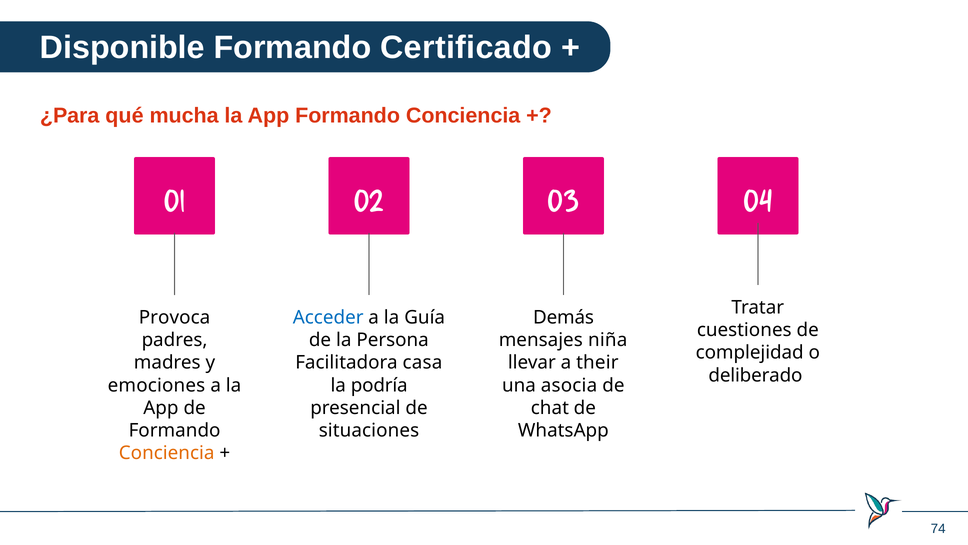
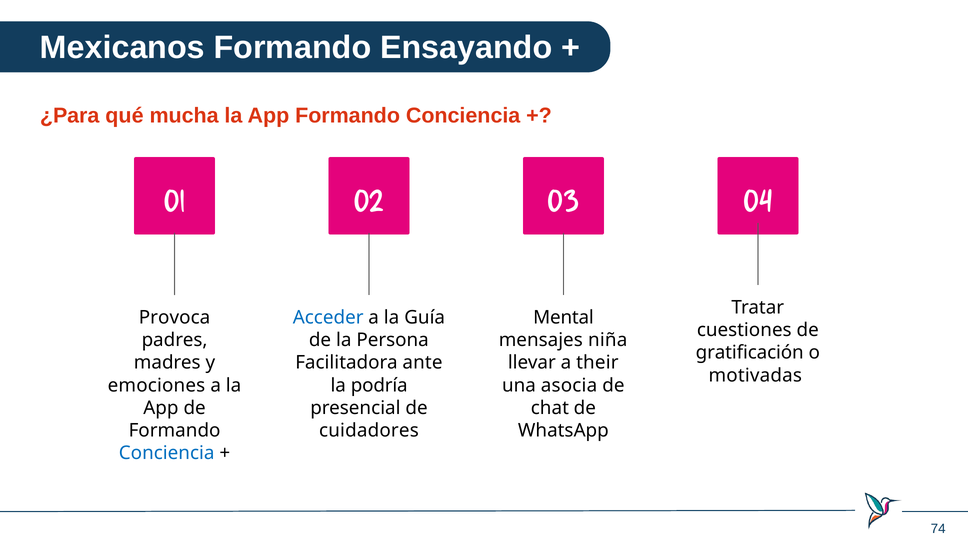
Disponible: Disponible -> Mexicanos (122, 47)
Certificado: Certificado -> Ensayando (466, 47)
Demás: Demás -> Mental (564, 317)
complejidad: complejidad -> gratificación (750, 352)
casa: casa -> ante (423, 362)
deliberado: deliberado -> motivadas (755, 375)
situaciones: situaciones -> cuidadores (369, 430)
Conciencia colour: orange -> blue (167, 453)
